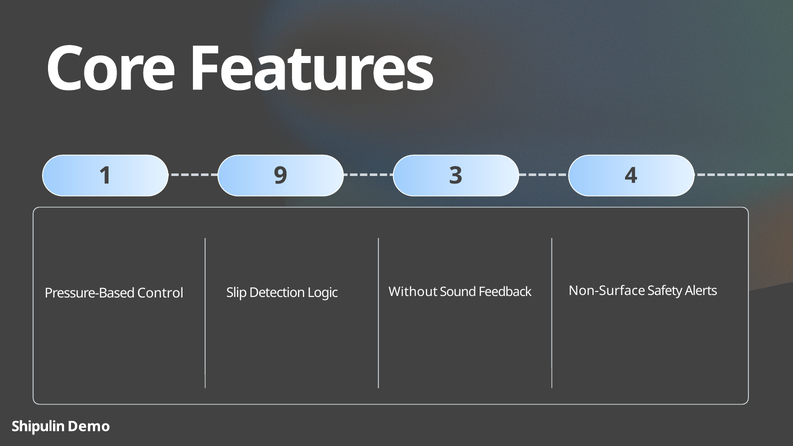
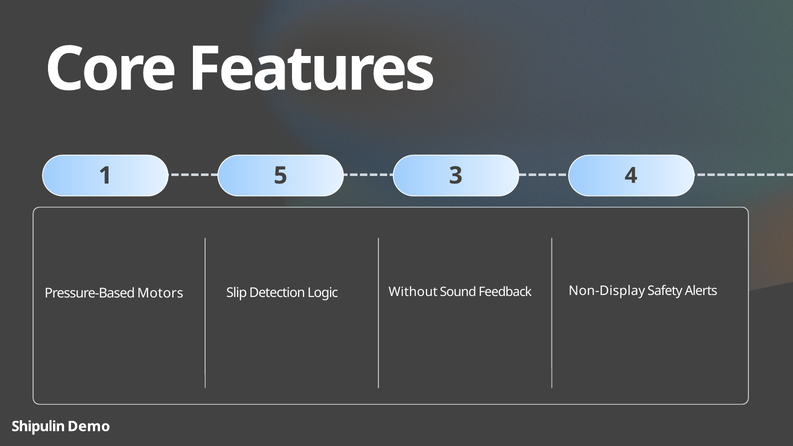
9: 9 -> 5 (281, 176)
Non-Surface: Non-Surface -> Non-Display (607, 291)
Control: Control -> Motors (160, 293)
